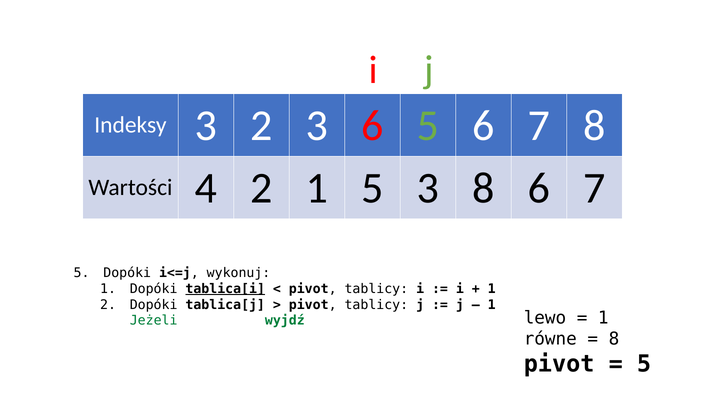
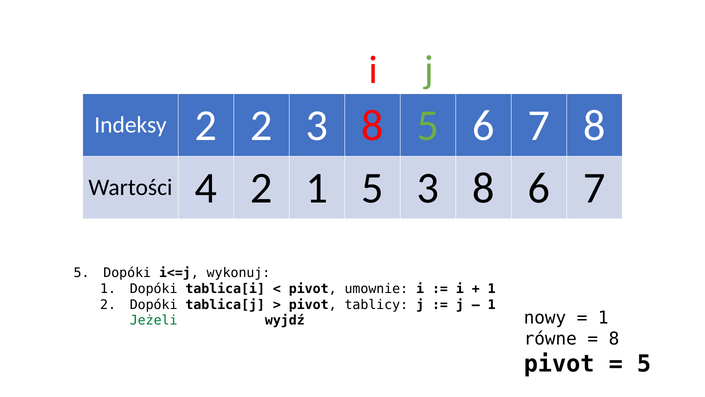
Indeksy 3: 3 -> 2 (206, 125)
2 3 6: 6 -> 8 (373, 125)
tablica[i underline: present -> none (225, 288)
tablicy: tablicy -> umownie (376, 288)
lewo: lewo -> nowy (545, 317)
wyjdź colour: green -> black (285, 320)
